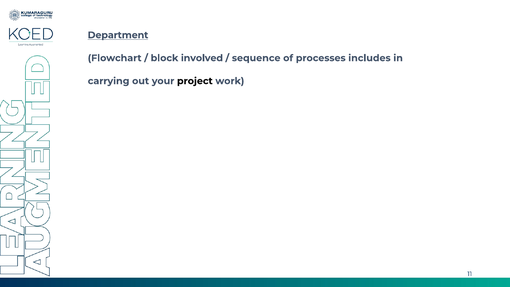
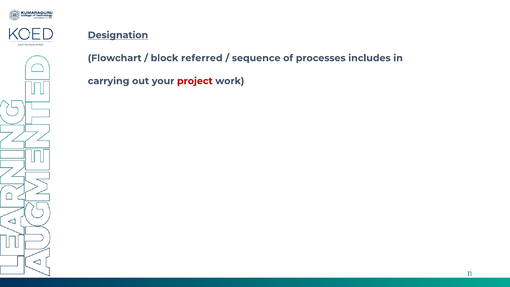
Department: Department -> Designation (118, 35)
involved: involved -> referred (202, 58)
project colour: black -> red (195, 81)
